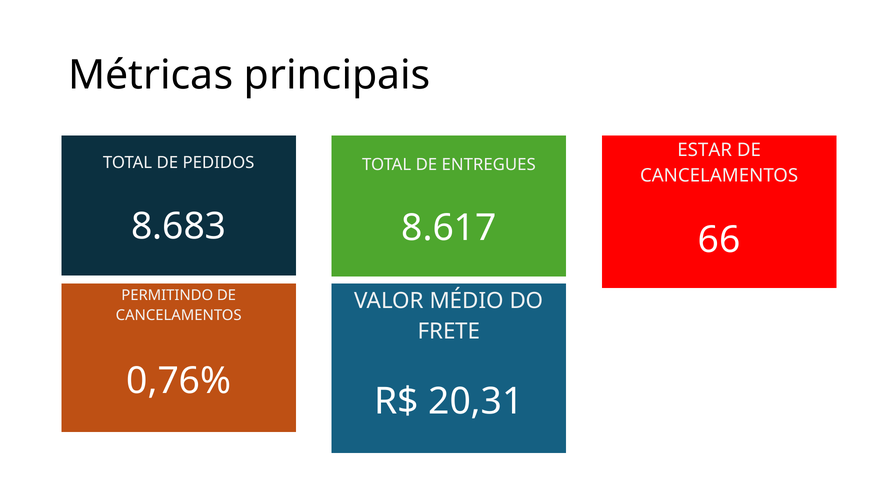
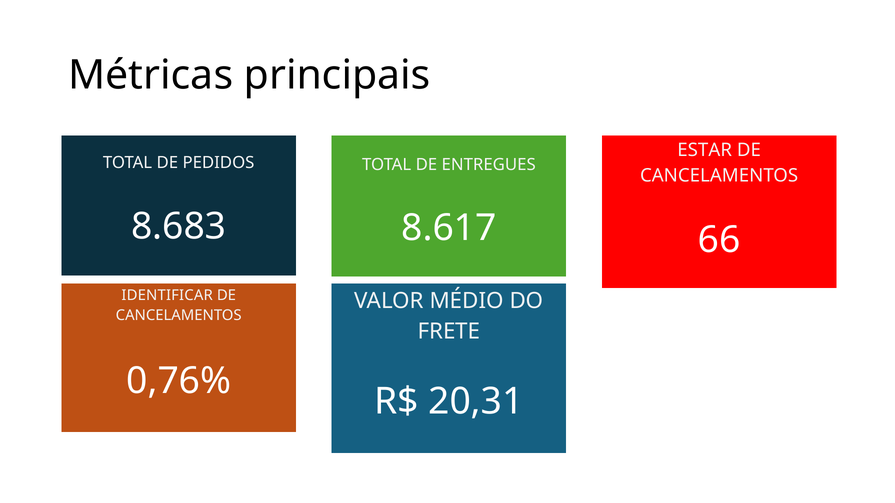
PERMITINDO: PERMITINDO -> IDENTIFICAR (167, 295)
